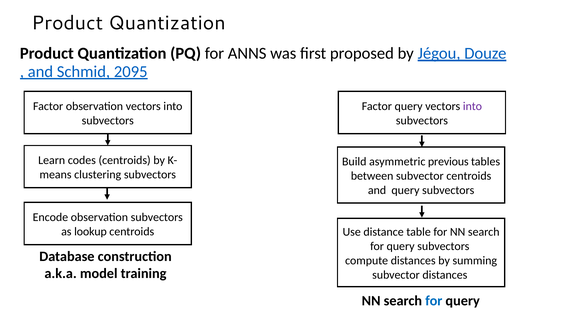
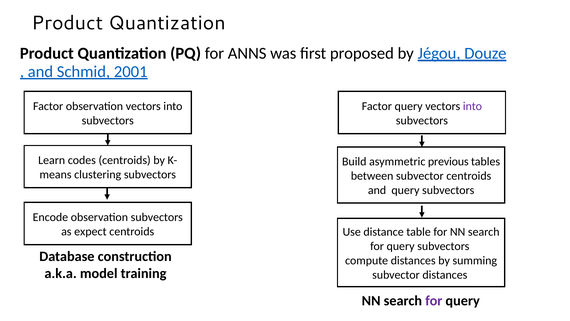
2095: 2095 -> 2001 (131, 71)
lookup: lookup -> expect (90, 231)
for colour: blue -> purple (434, 300)
